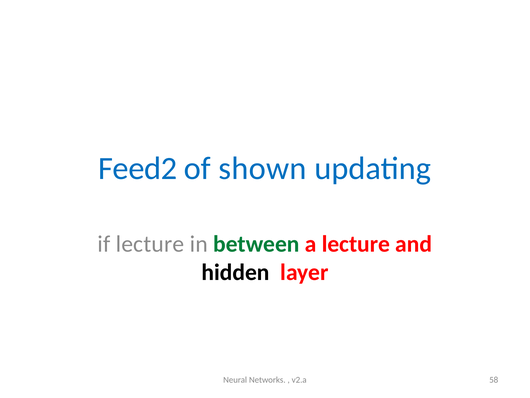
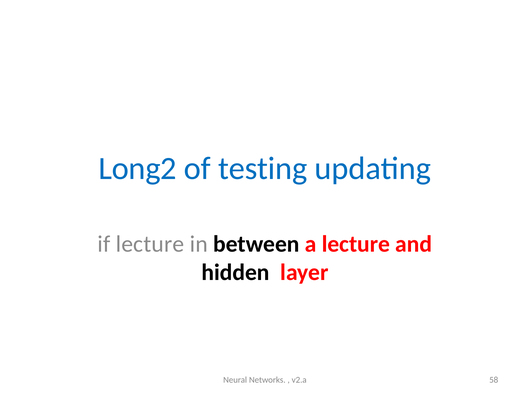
Feed2: Feed2 -> Long2 (138, 168)
shown: shown -> testing (263, 168)
between colour: green -> black (256, 244)
